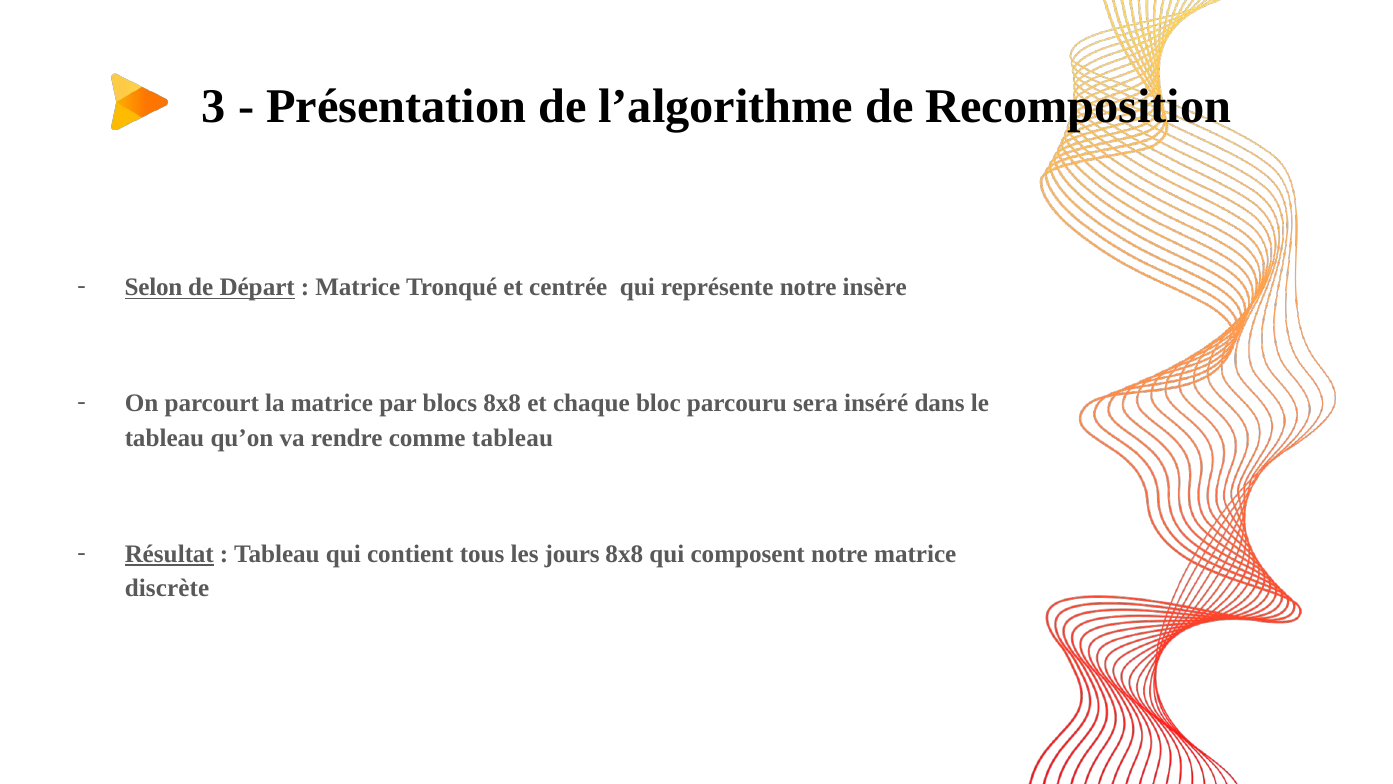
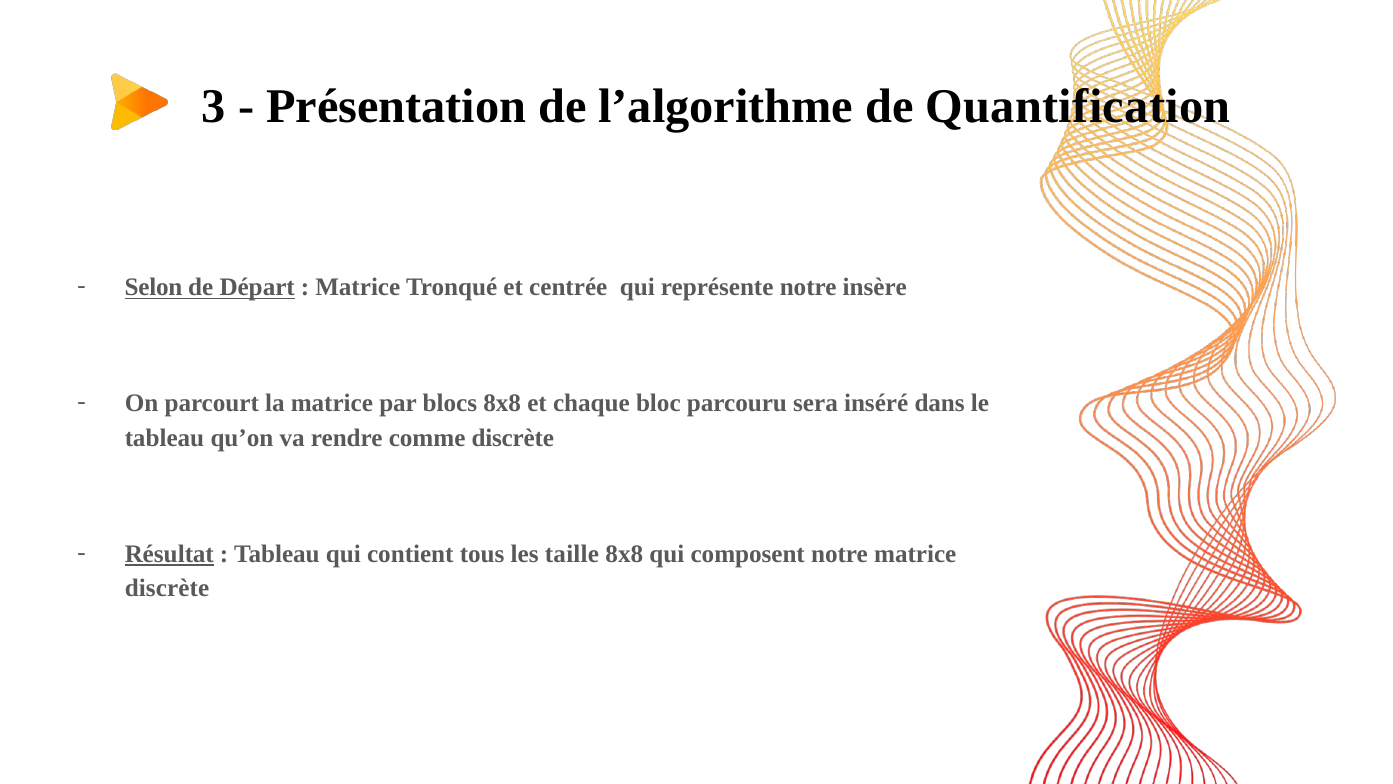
Recomposition: Recomposition -> Quantification (1078, 106)
comme tableau: tableau -> discrète (513, 438)
jours: jours -> taille (572, 554)
